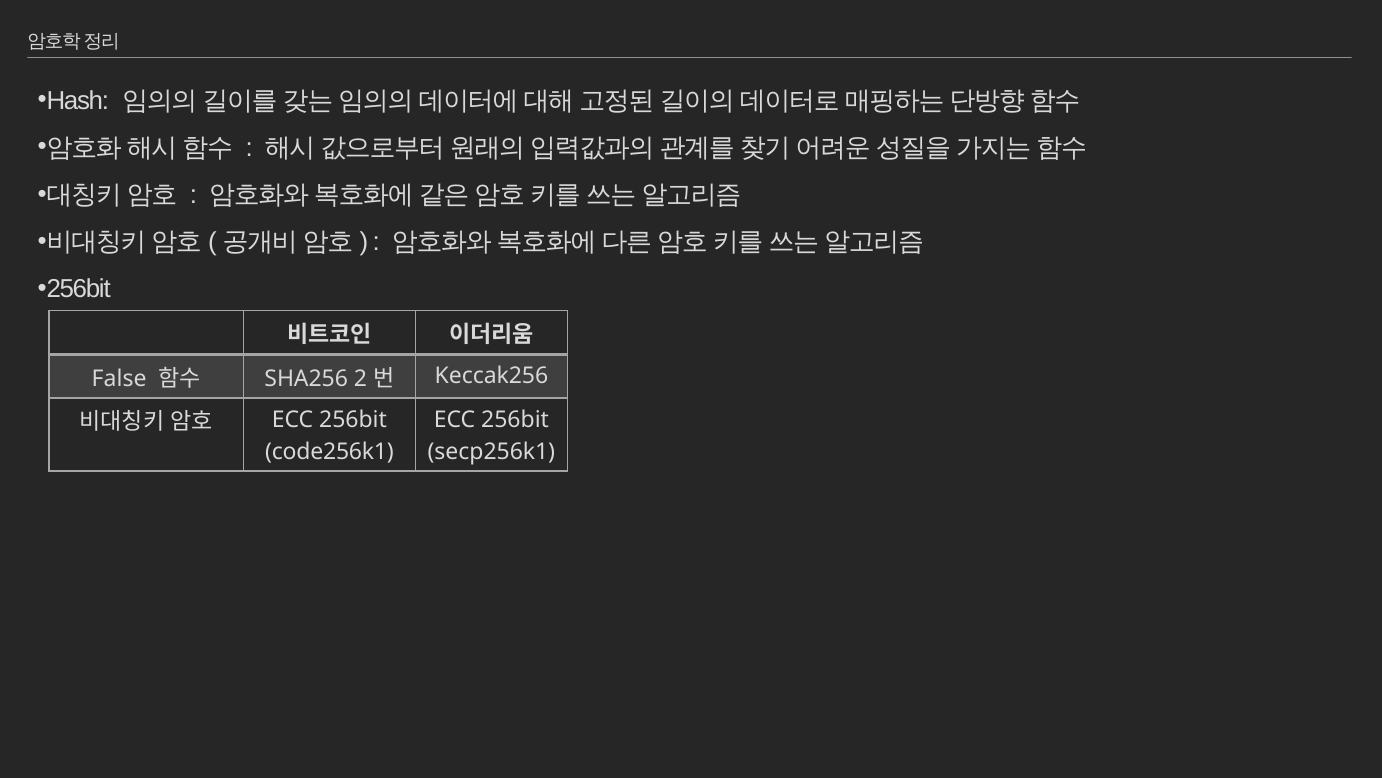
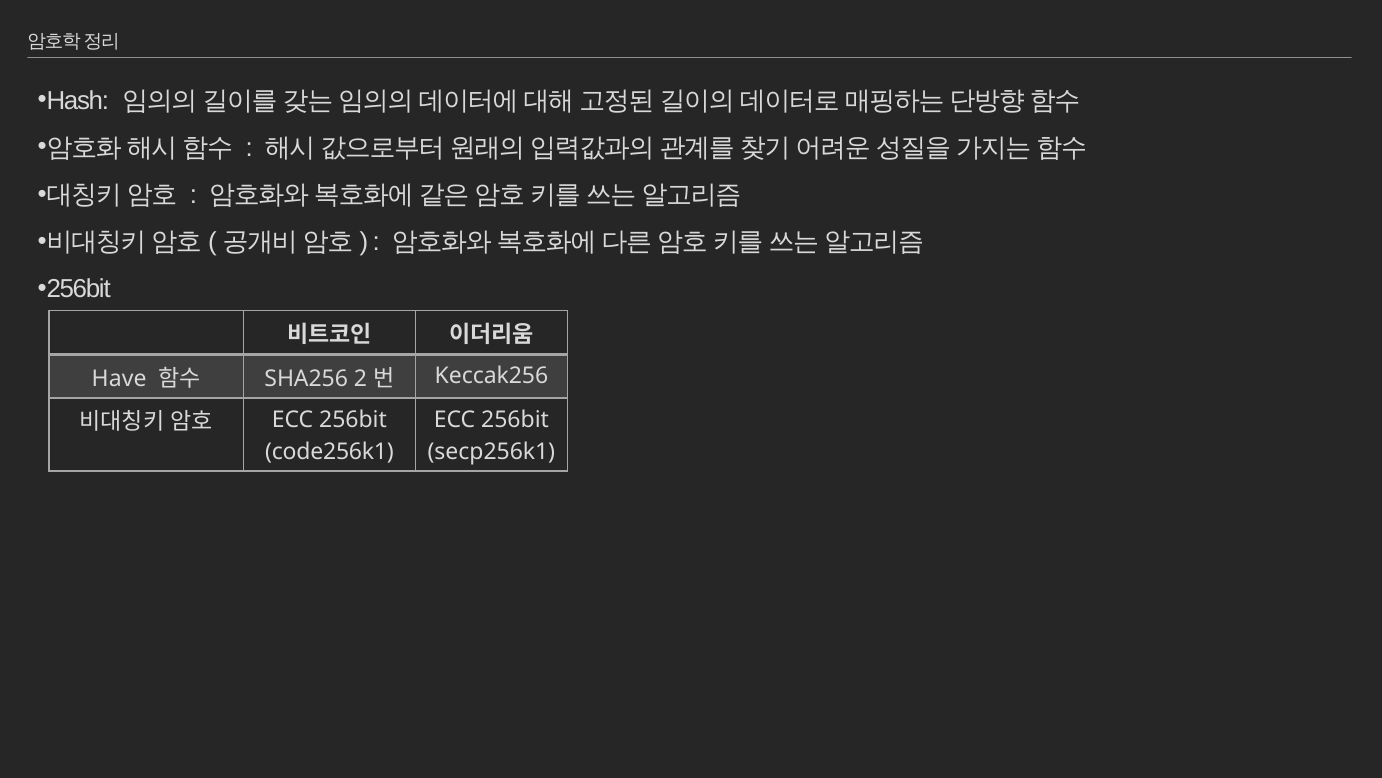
False: False -> Have (119, 378)
